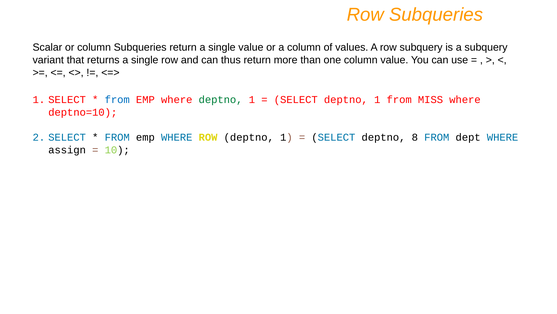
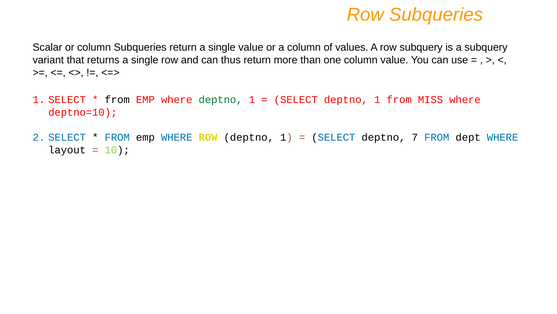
from colour: blue -> black (117, 100)
8: 8 -> 7 (415, 137)
assign: assign -> layout (67, 150)
